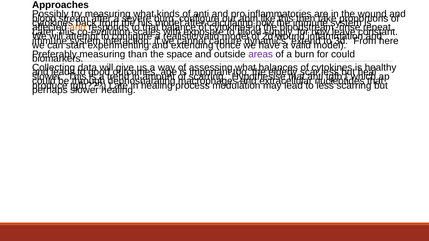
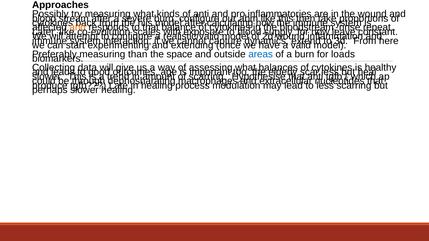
hiis: hiis -> like (67, 32)
areas colour: purple -> blue (261, 54)
for could: could -> loads (343, 54)
